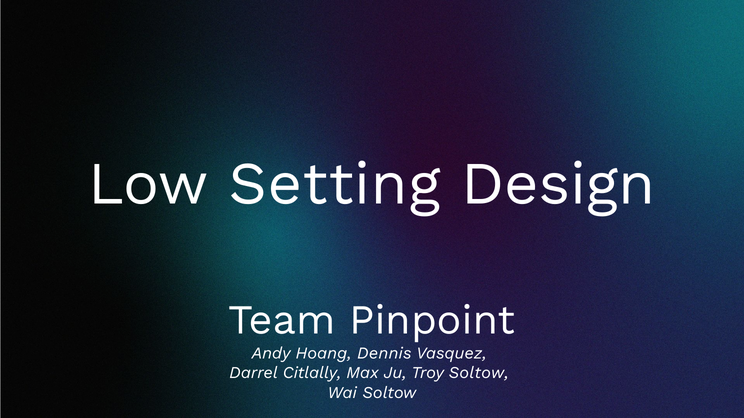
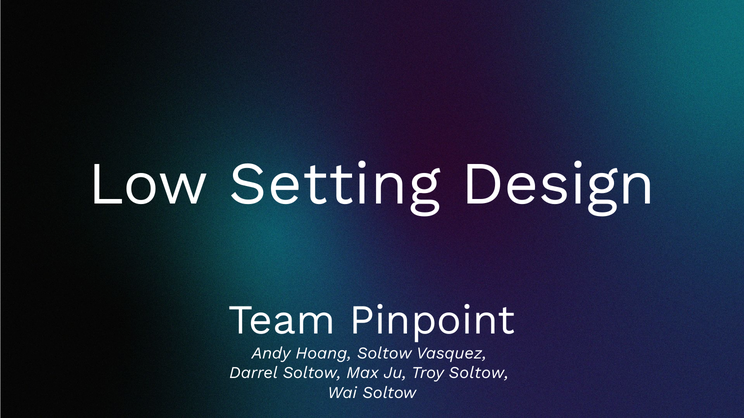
Hoang Dennis: Dennis -> Soltow (384, 354)
Darrel Citlally: Citlally -> Soltow (312, 373)
